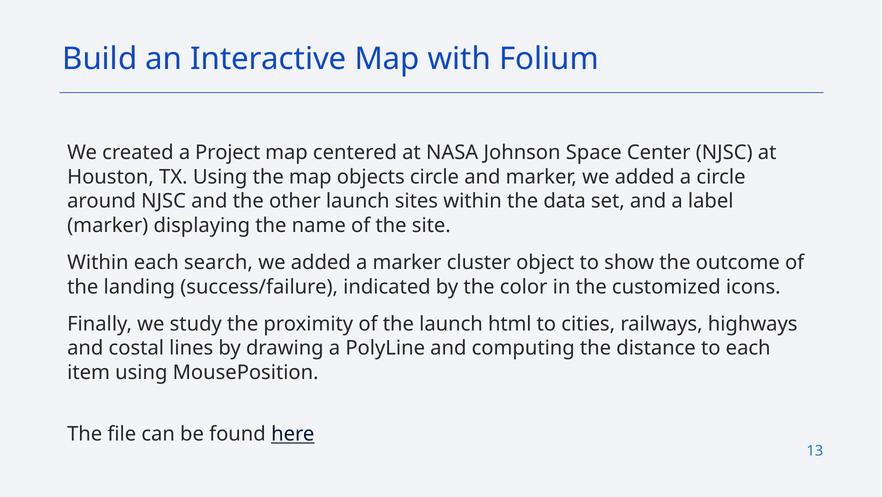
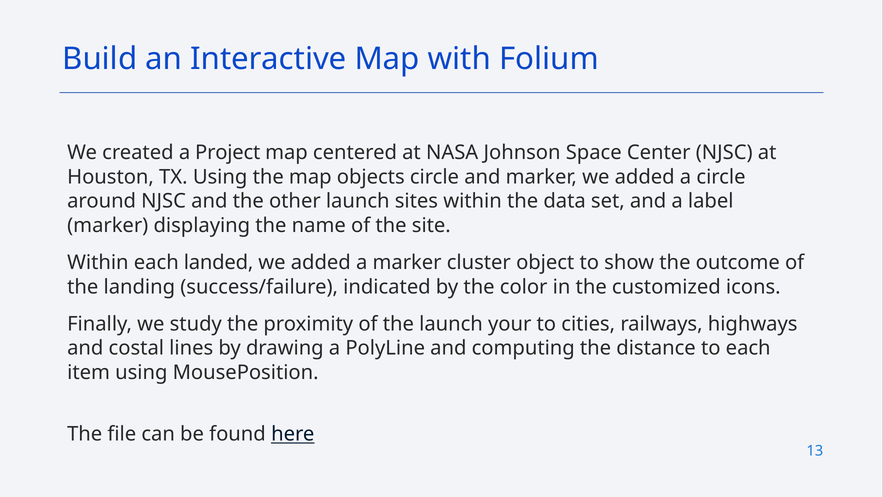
search: search -> landed (219, 262)
html: html -> your (510, 324)
